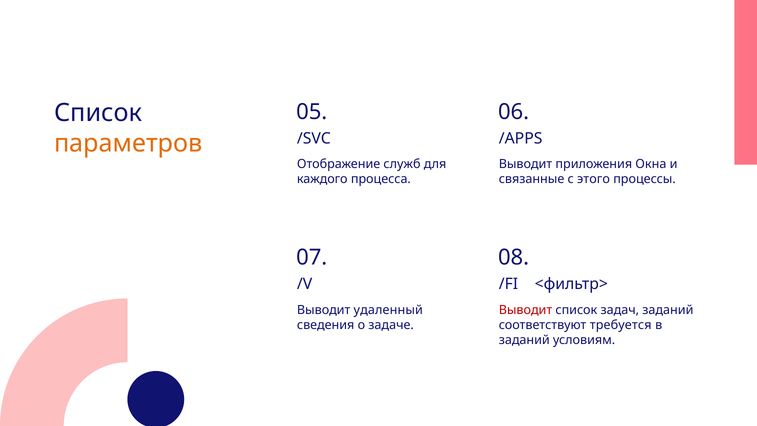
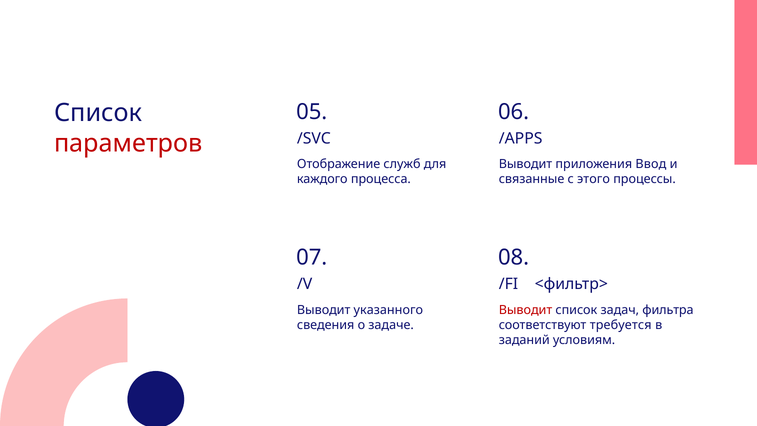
параметров colour: orange -> red (128, 143)
Окна: Окна -> Ввод (651, 164)
удаленный: удаленный -> указанного (388, 310)
задач заданий: заданий -> фильтра (668, 310)
